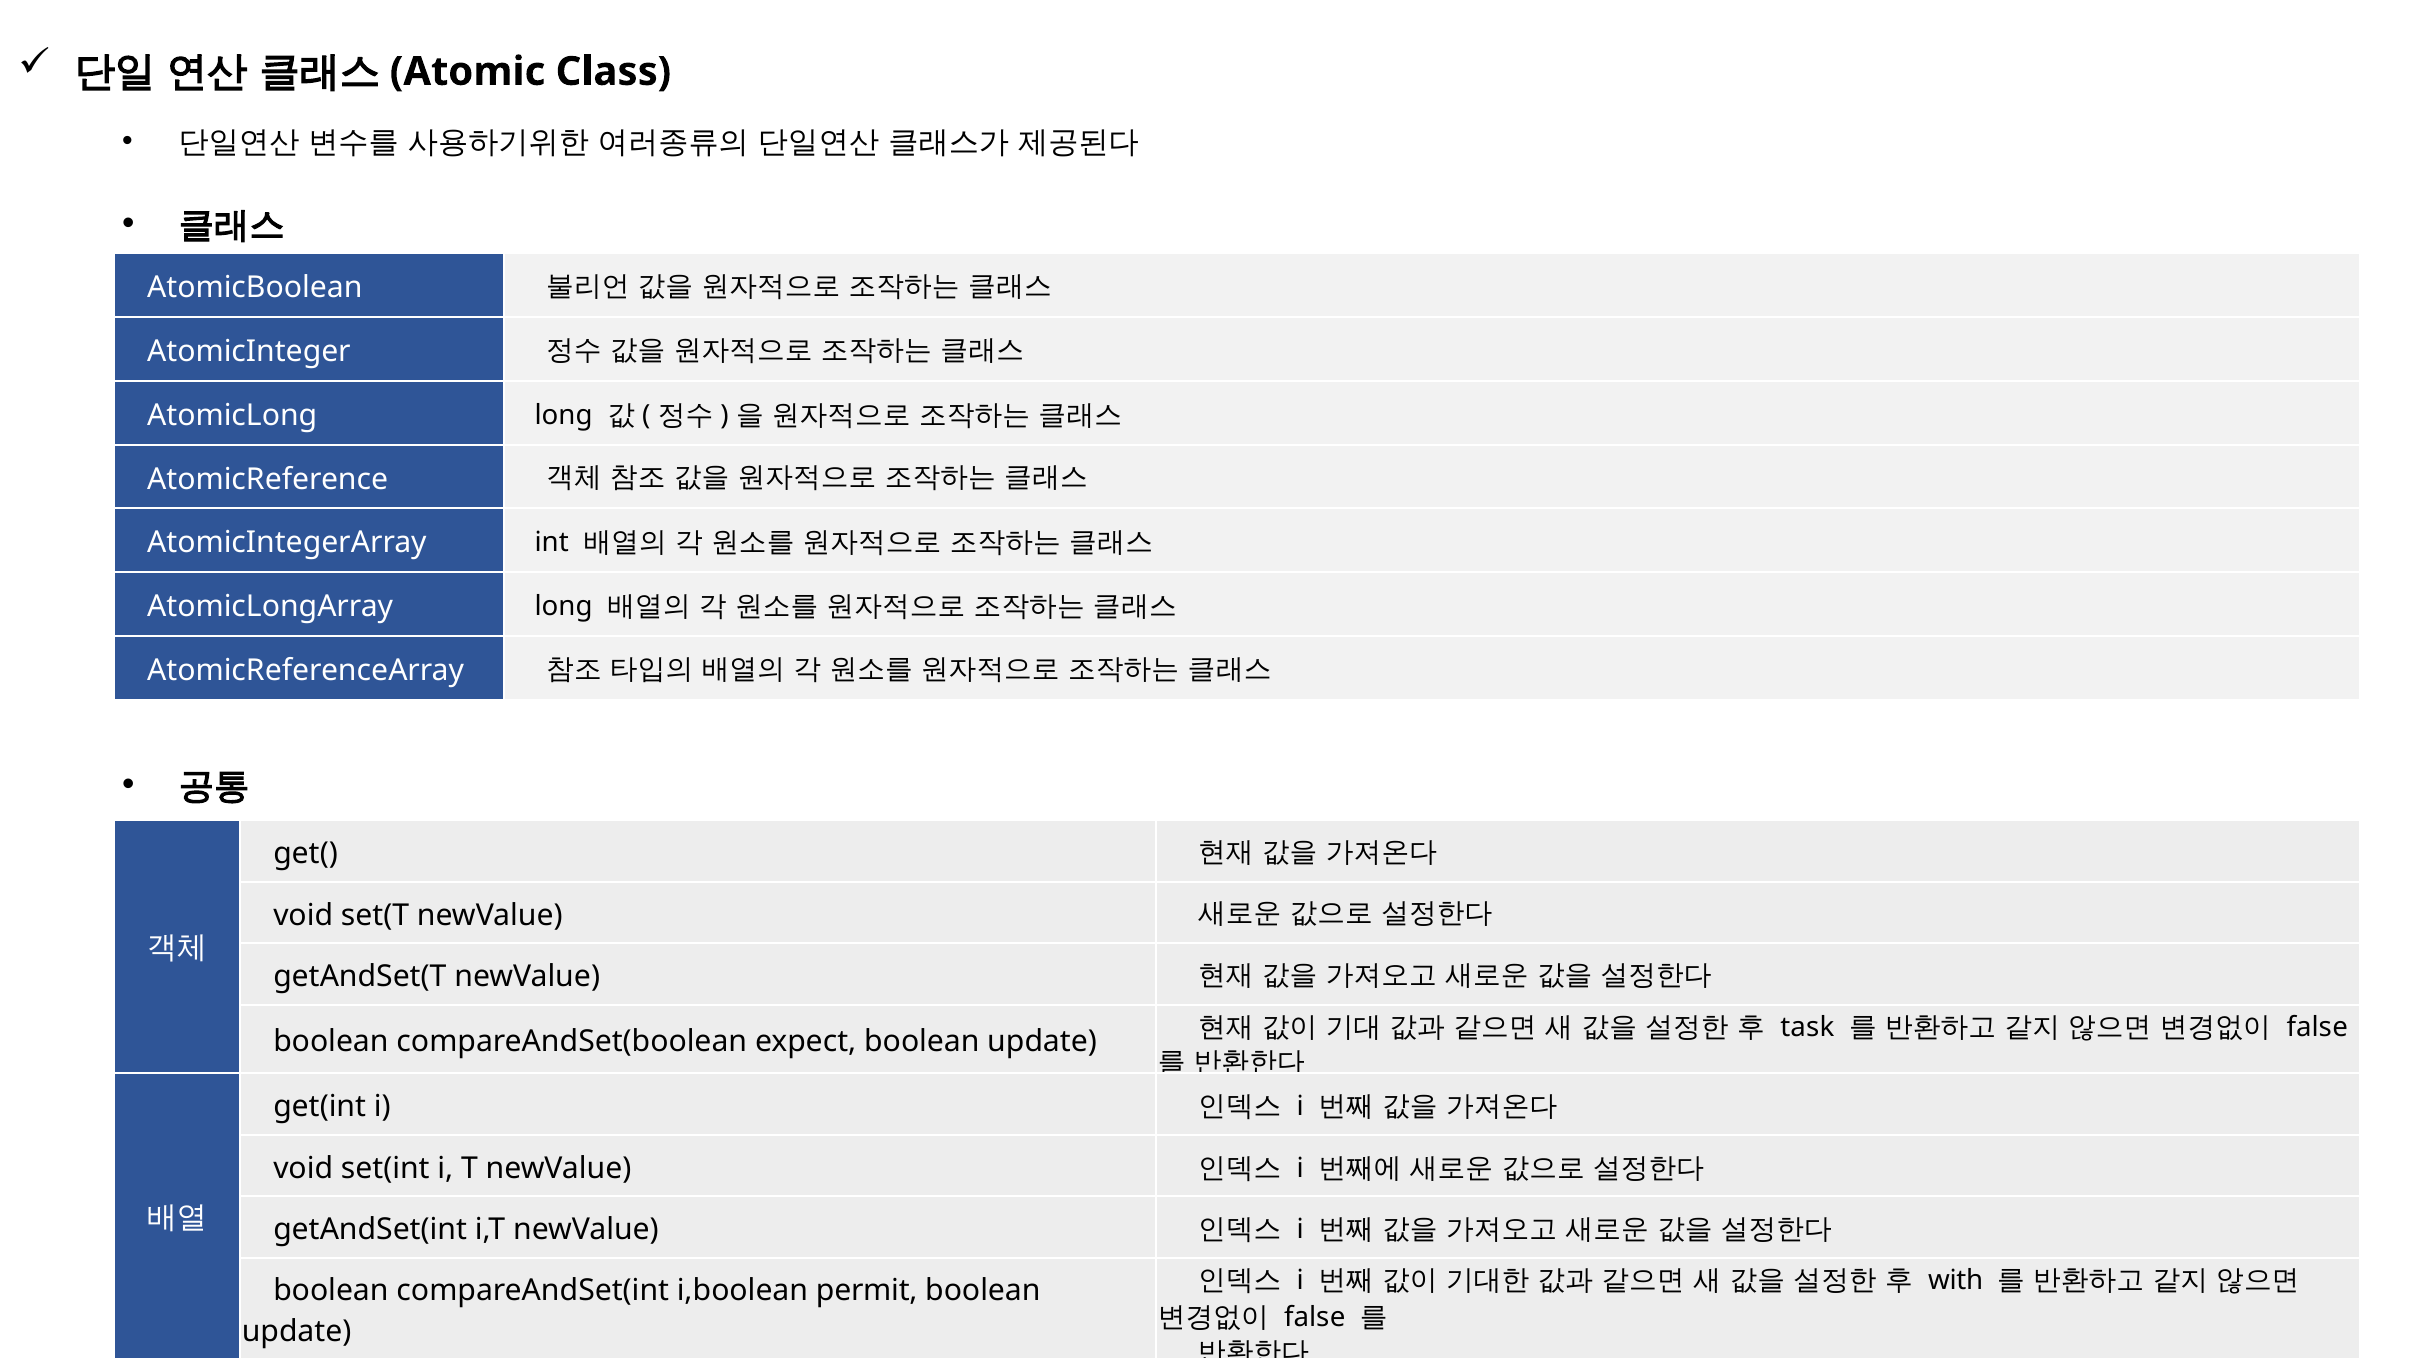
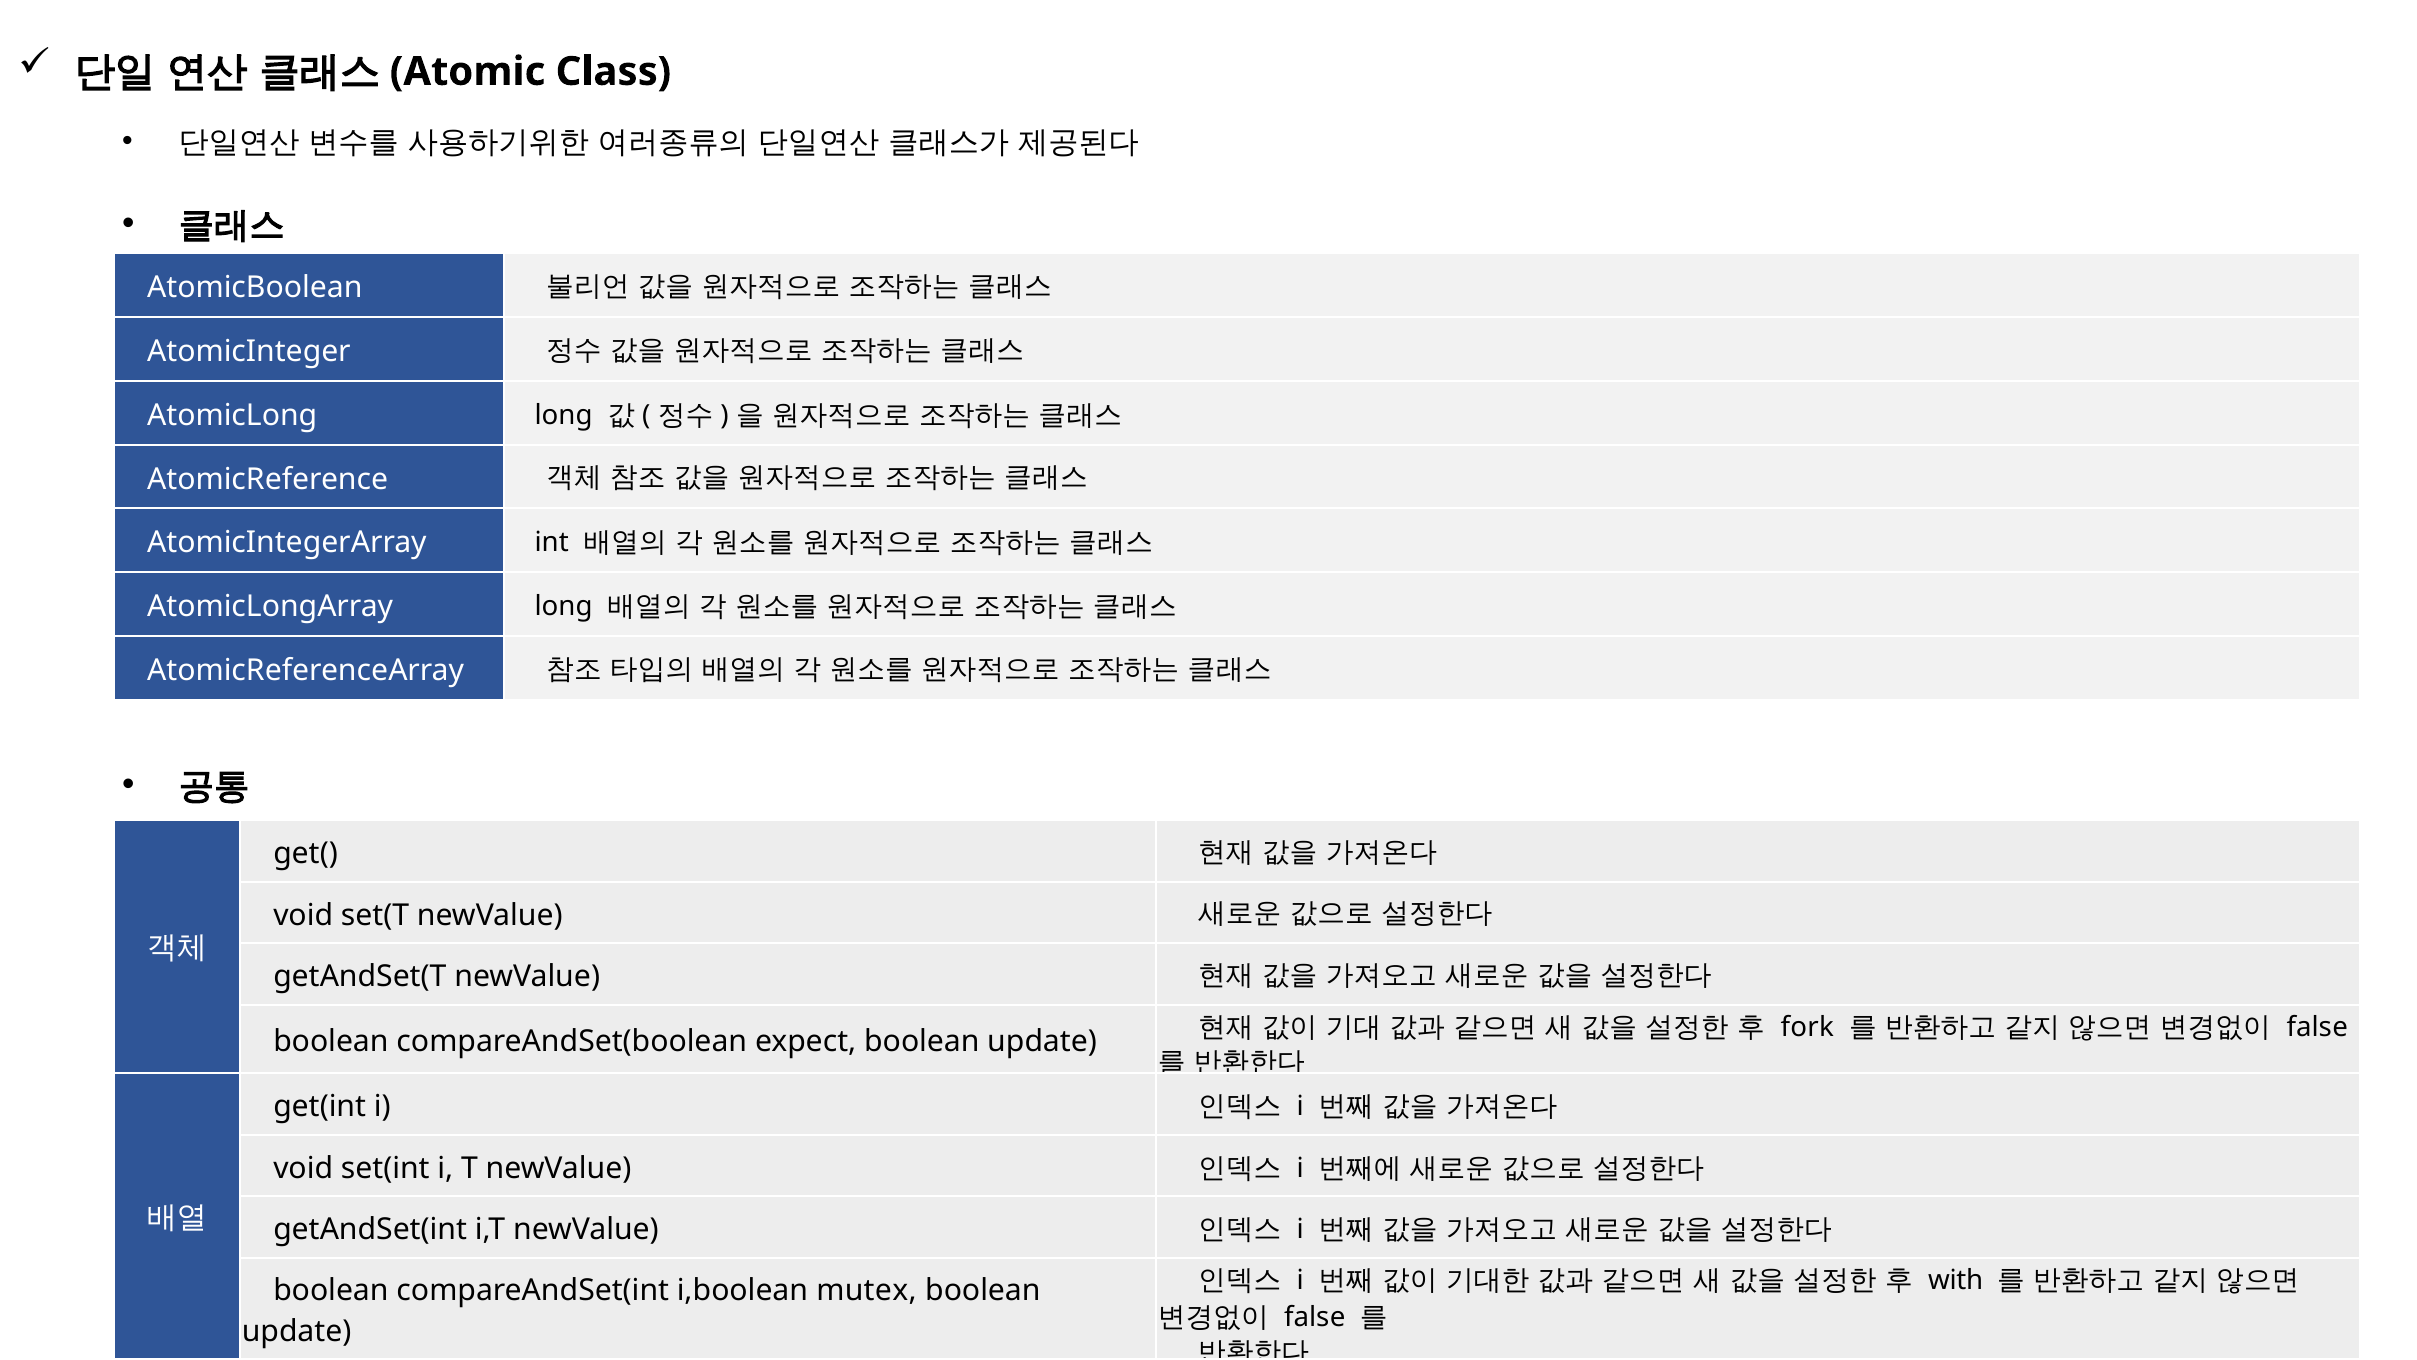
task: task -> fork (1807, 1027)
permit: permit -> mutex (866, 1290)
